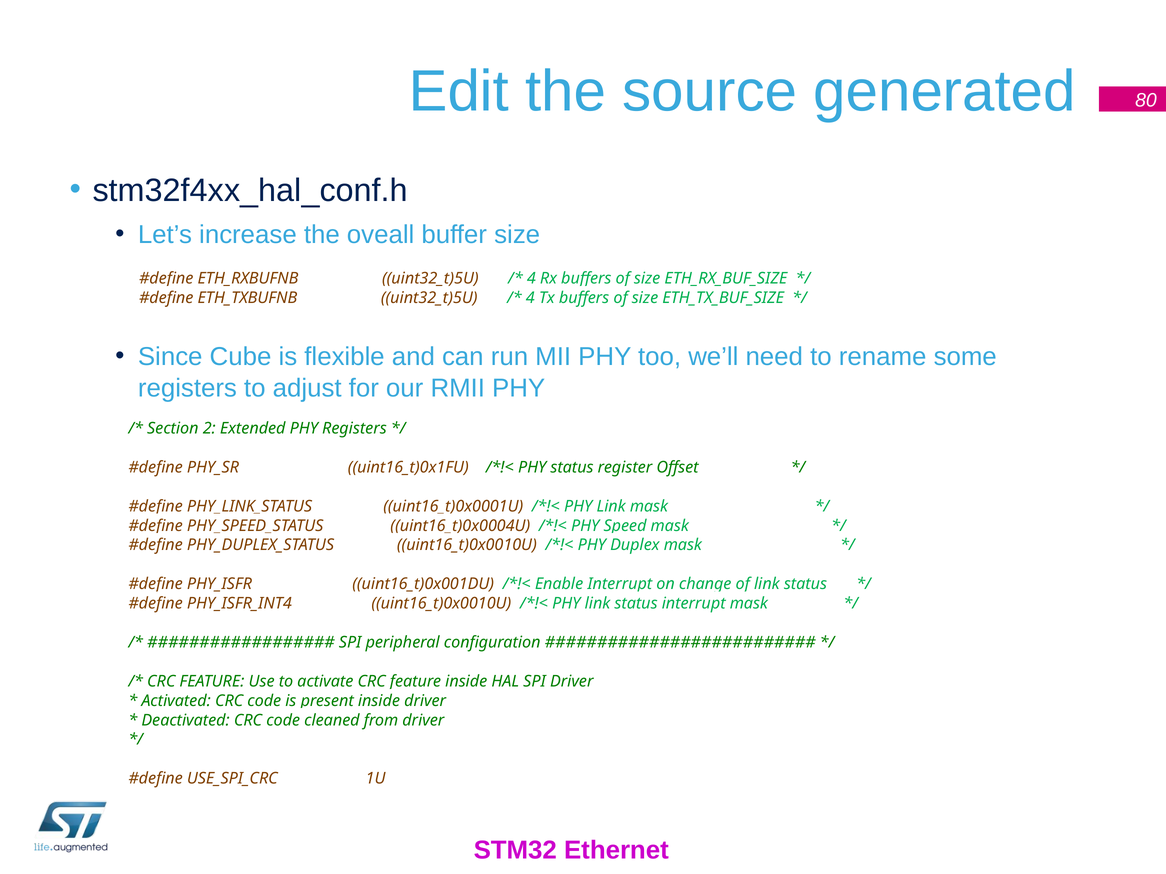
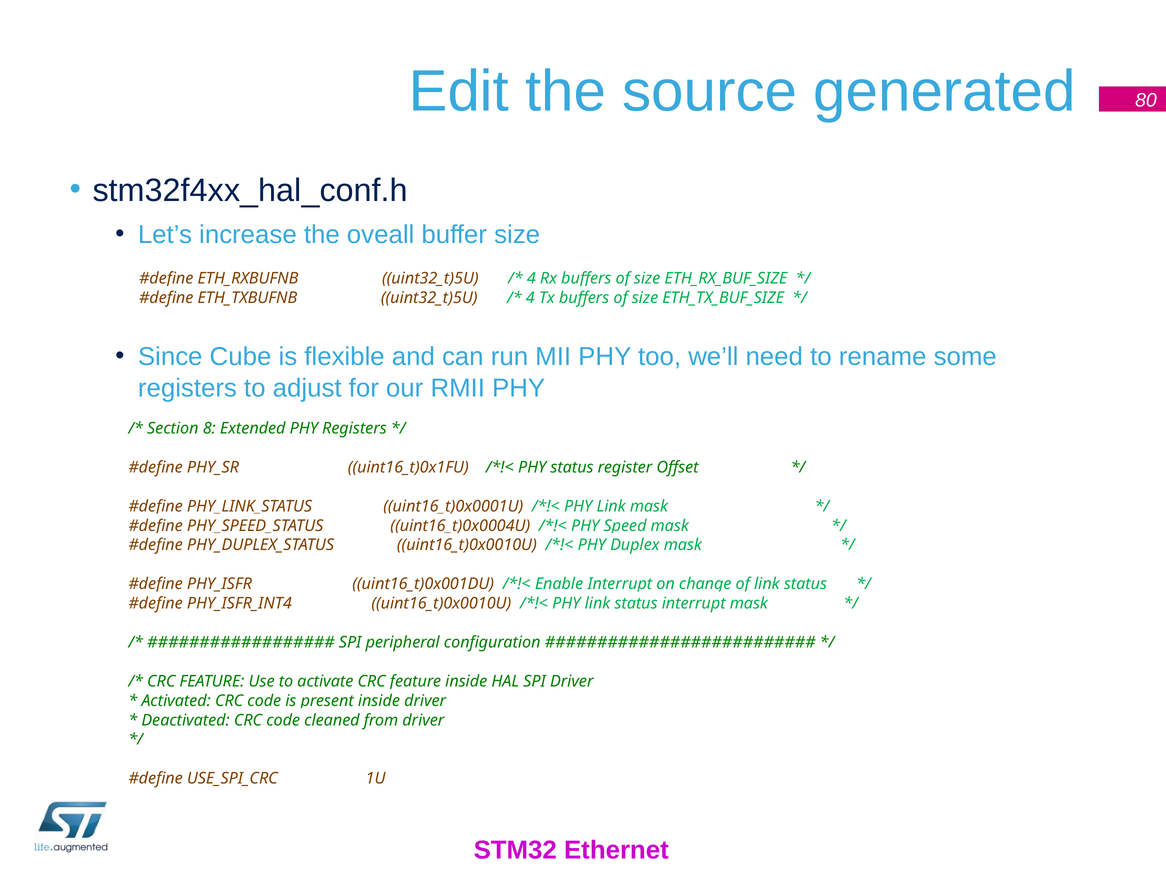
2: 2 -> 8 (209, 429)
